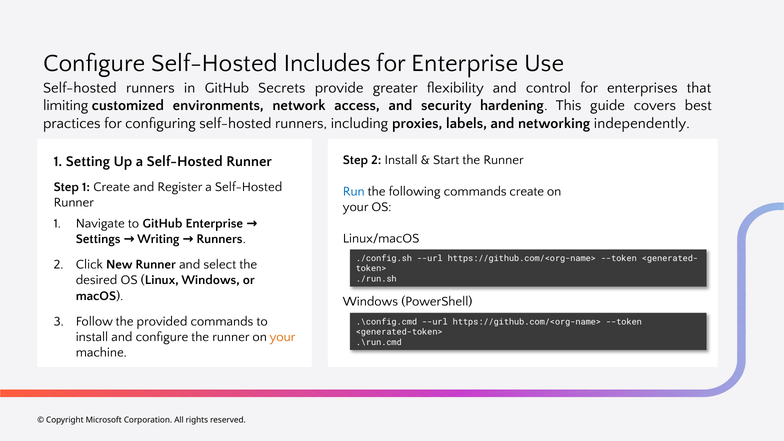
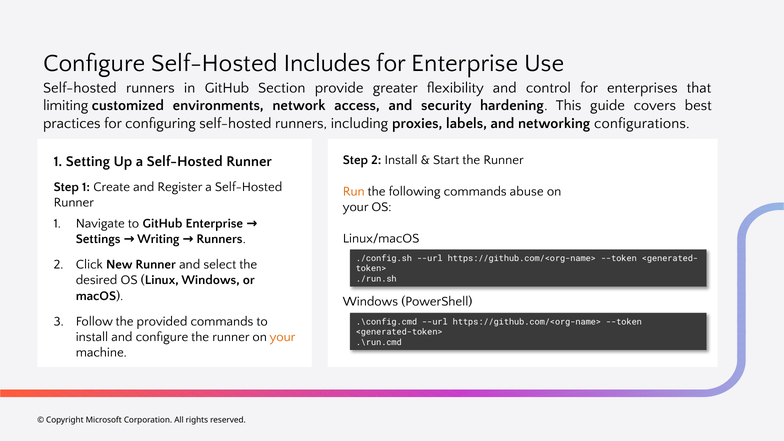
Secrets: Secrets -> Section (282, 88)
independently: independently -> configurations (642, 123)
Run colour: blue -> orange (354, 191)
commands create: create -> abuse (527, 191)
